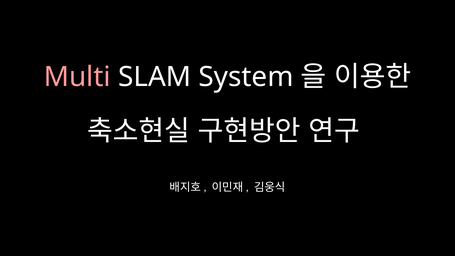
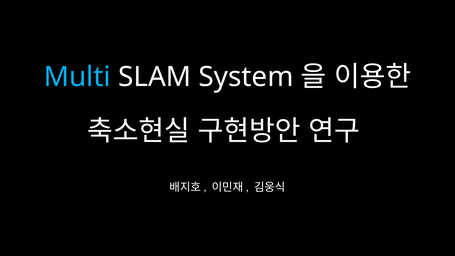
Multi colour: pink -> light blue (77, 77)
